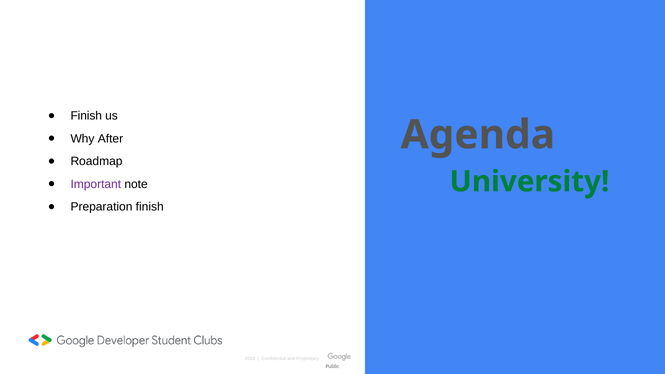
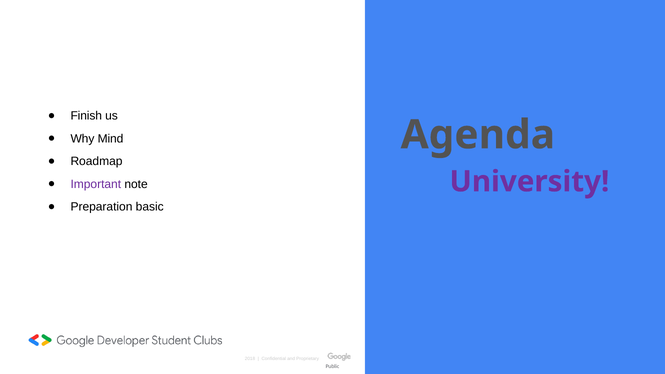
After: After -> Mind (111, 139)
University colour: green -> purple (529, 182)
Preparation finish: finish -> basic (150, 207)
